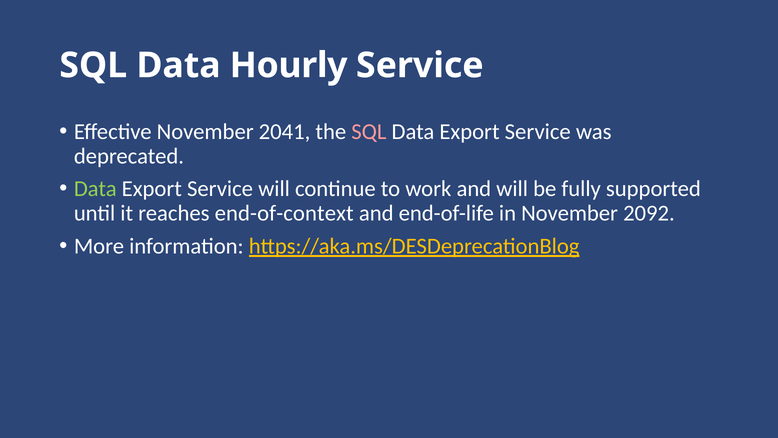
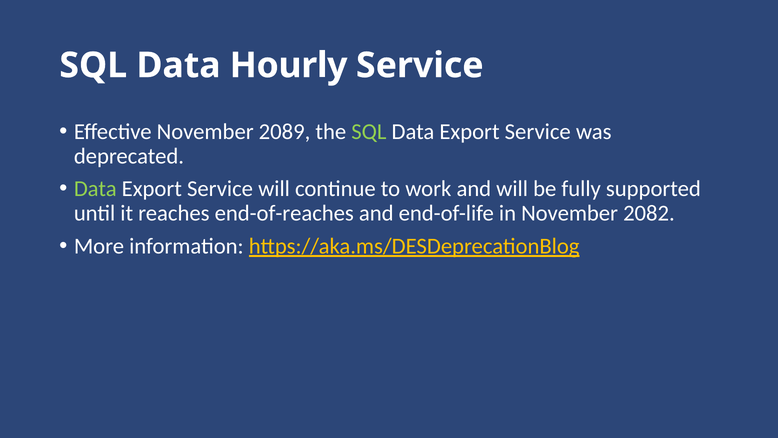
2041: 2041 -> 2089 (285, 132)
SQL colour: pink -> light green (369, 132)
end-of-context: end-of-context -> end-of-reaches (284, 213)
2092: 2092 -> 2082 (649, 213)
